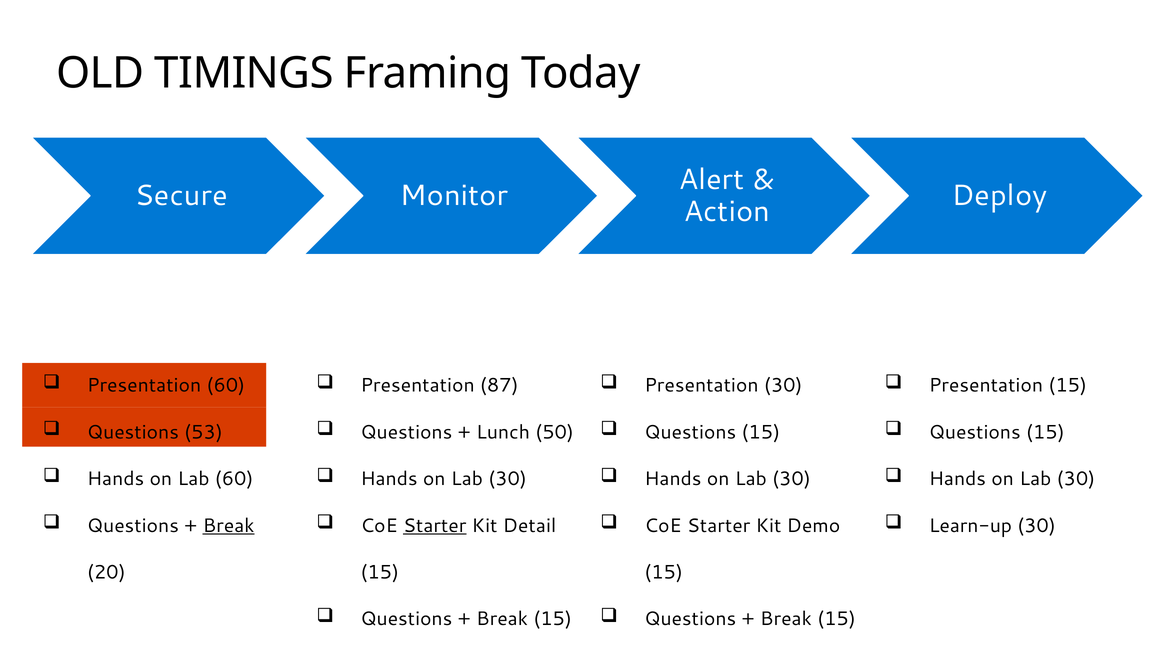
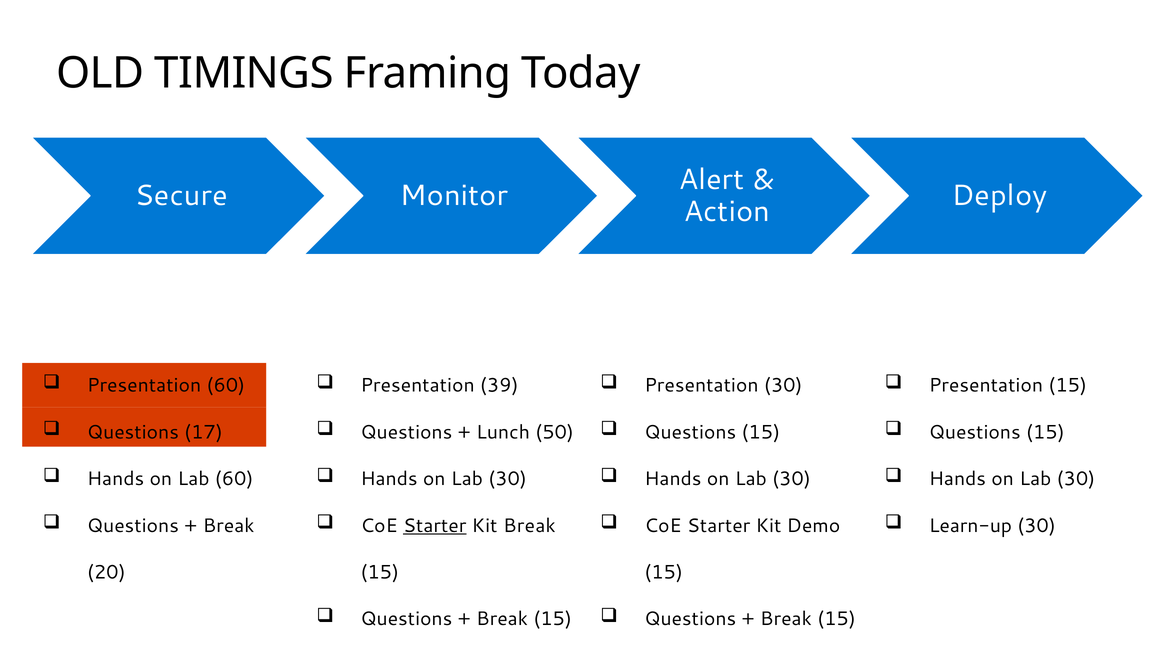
87: 87 -> 39 (499, 386)
53: 53 -> 17 (203, 433)
Break underline: present -> none (229, 526)
Kit Detail: Detail -> Break (529, 526)
